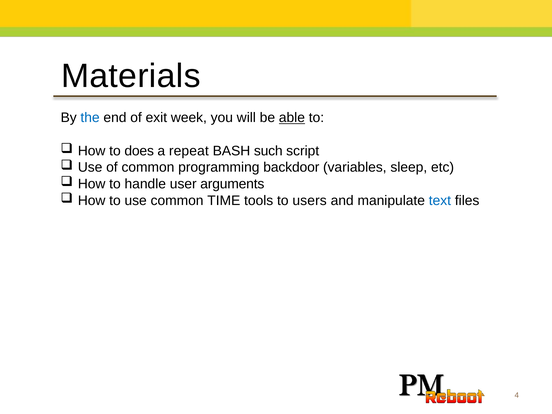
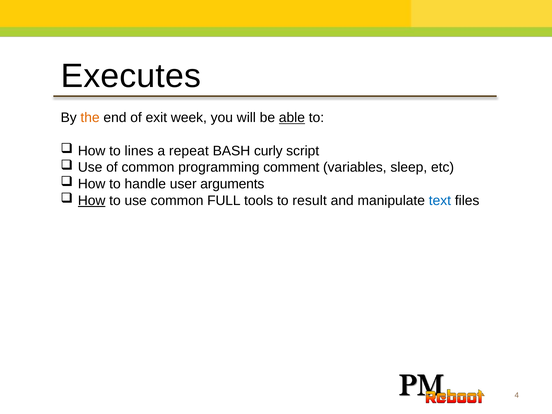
Materials: Materials -> Executes (131, 76)
the colour: blue -> orange (90, 118)
does: does -> lines (139, 151)
such: such -> curly (268, 151)
backdoor: backdoor -> comment (291, 167)
How underline: none -> present (92, 201)
TIME: TIME -> FULL (224, 201)
users: users -> result (310, 201)
